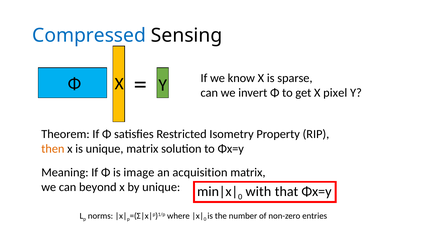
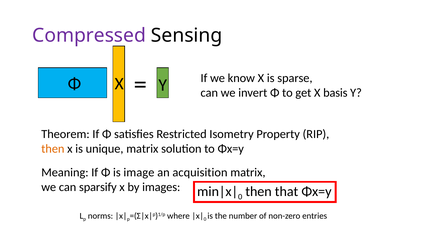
Compressed colour: blue -> purple (89, 35)
pixel: pixel -> basis (335, 93)
beyond: beyond -> sparsify (98, 187)
by unique: unique -> images (161, 187)
0 with: with -> then (259, 192)
